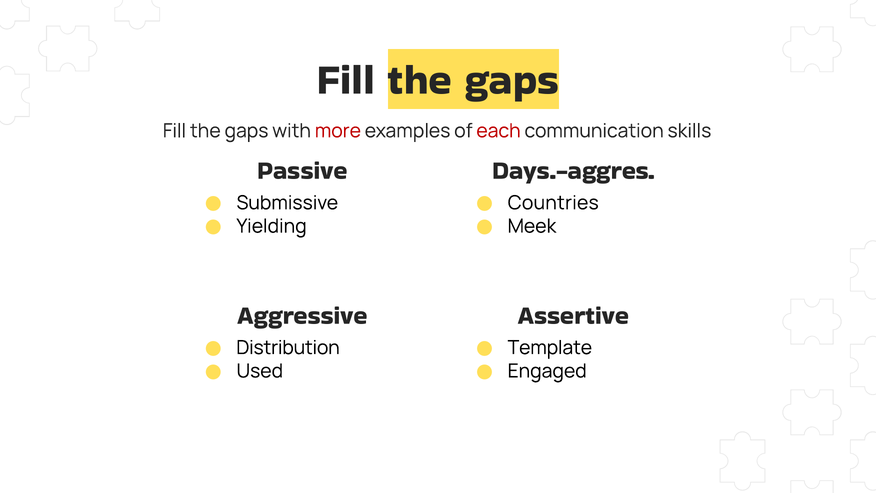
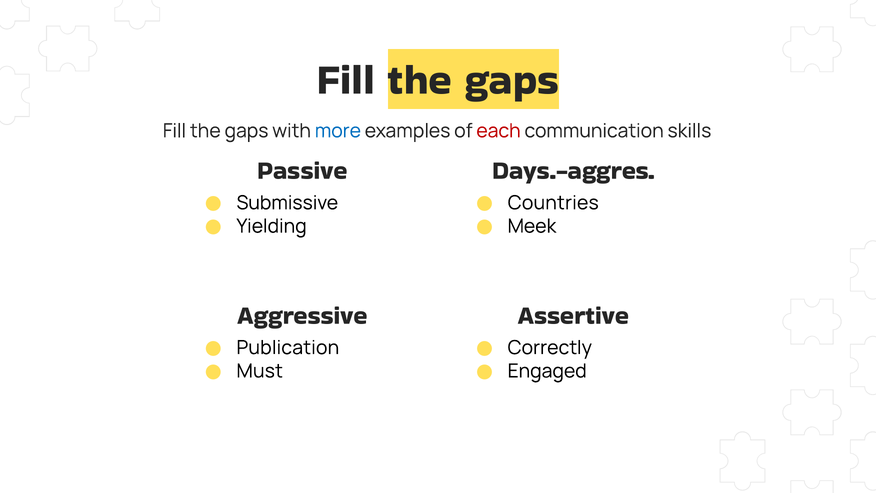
more colour: red -> blue (338, 131)
Distribution: Distribution -> Publication (288, 348)
Template: Template -> Correctly (550, 348)
Used: Used -> Must (260, 371)
